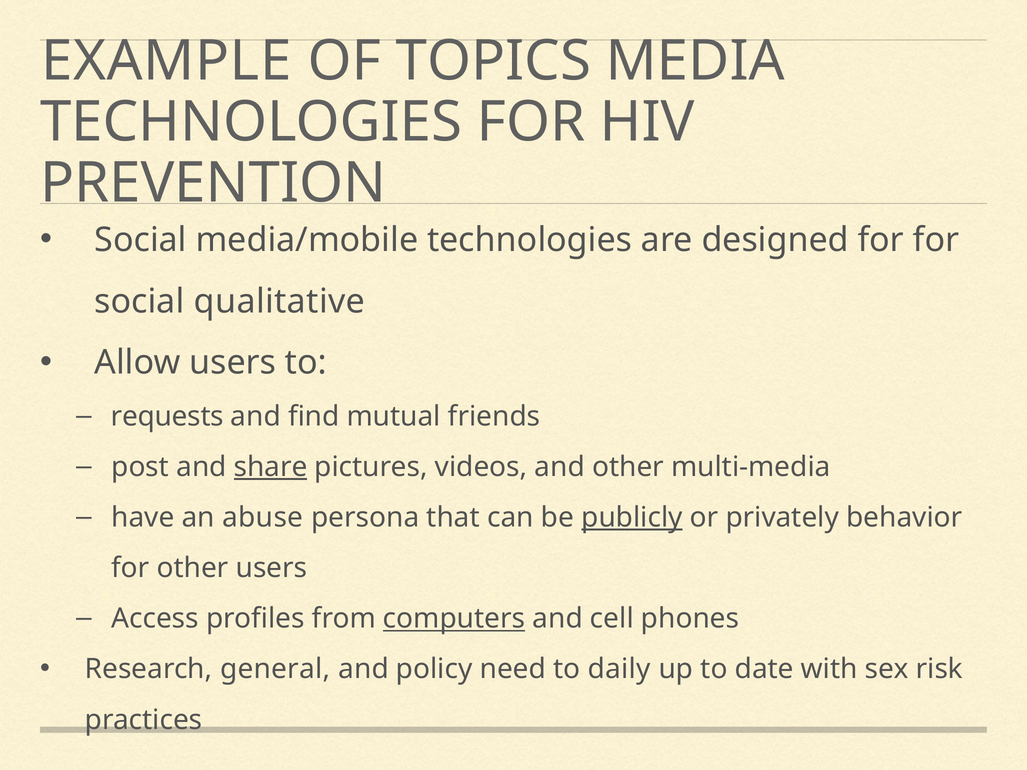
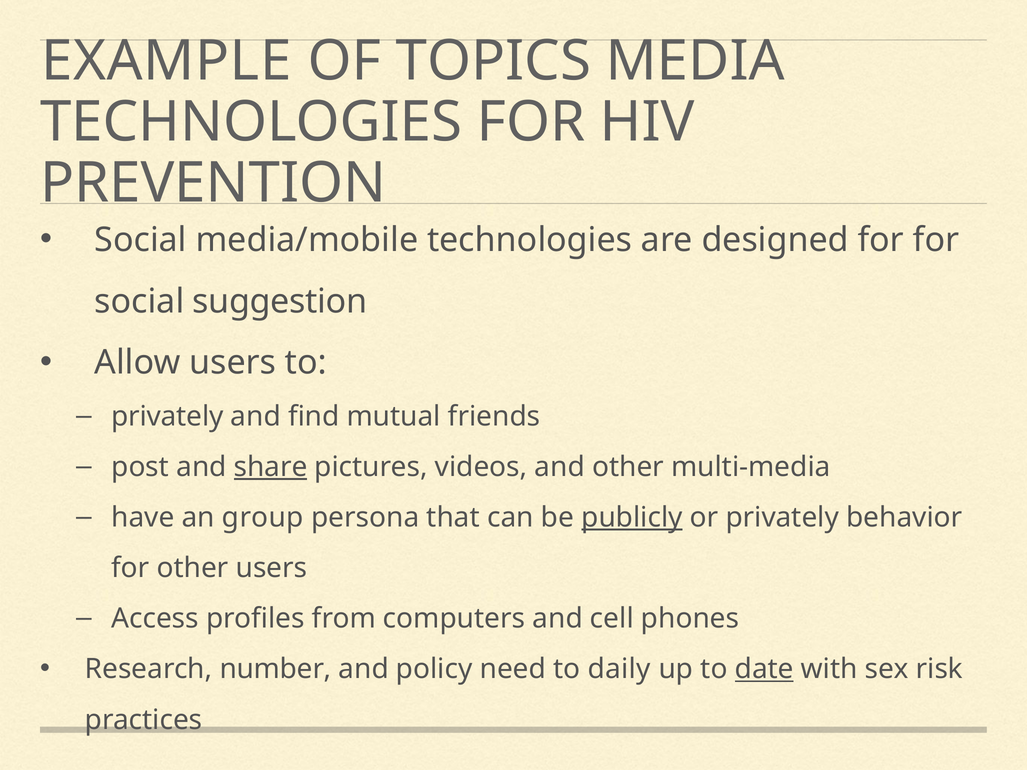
qualitative: qualitative -> suggestion (280, 301)
requests: requests -> privately (167, 417)
abuse: abuse -> group (263, 518)
computers underline: present -> none (454, 619)
general: general -> number (276, 669)
date underline: none -> present (764, 669)
